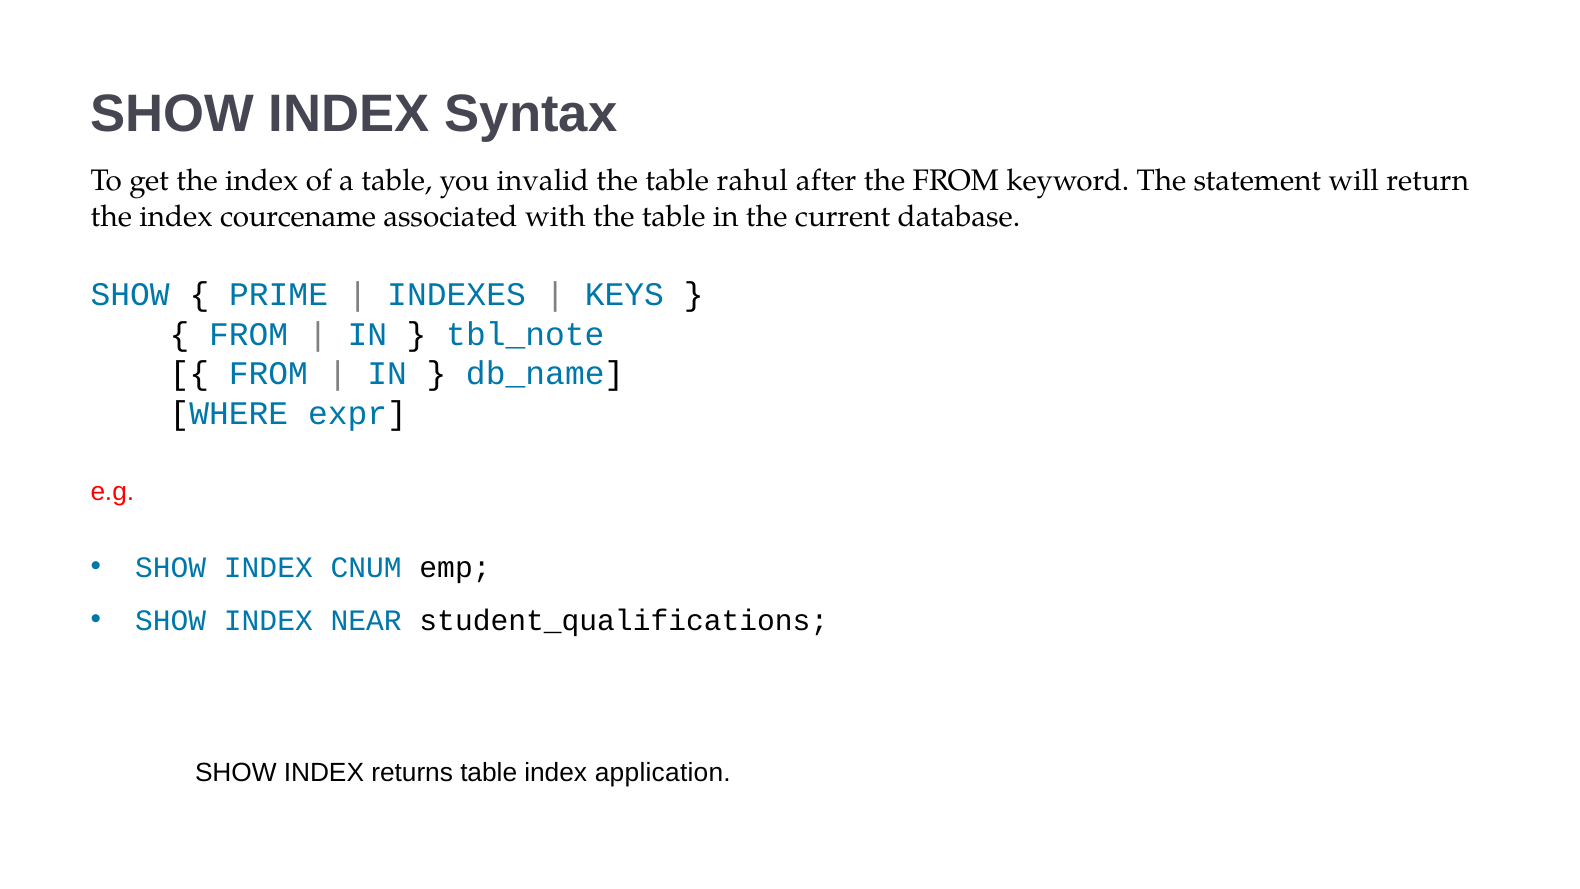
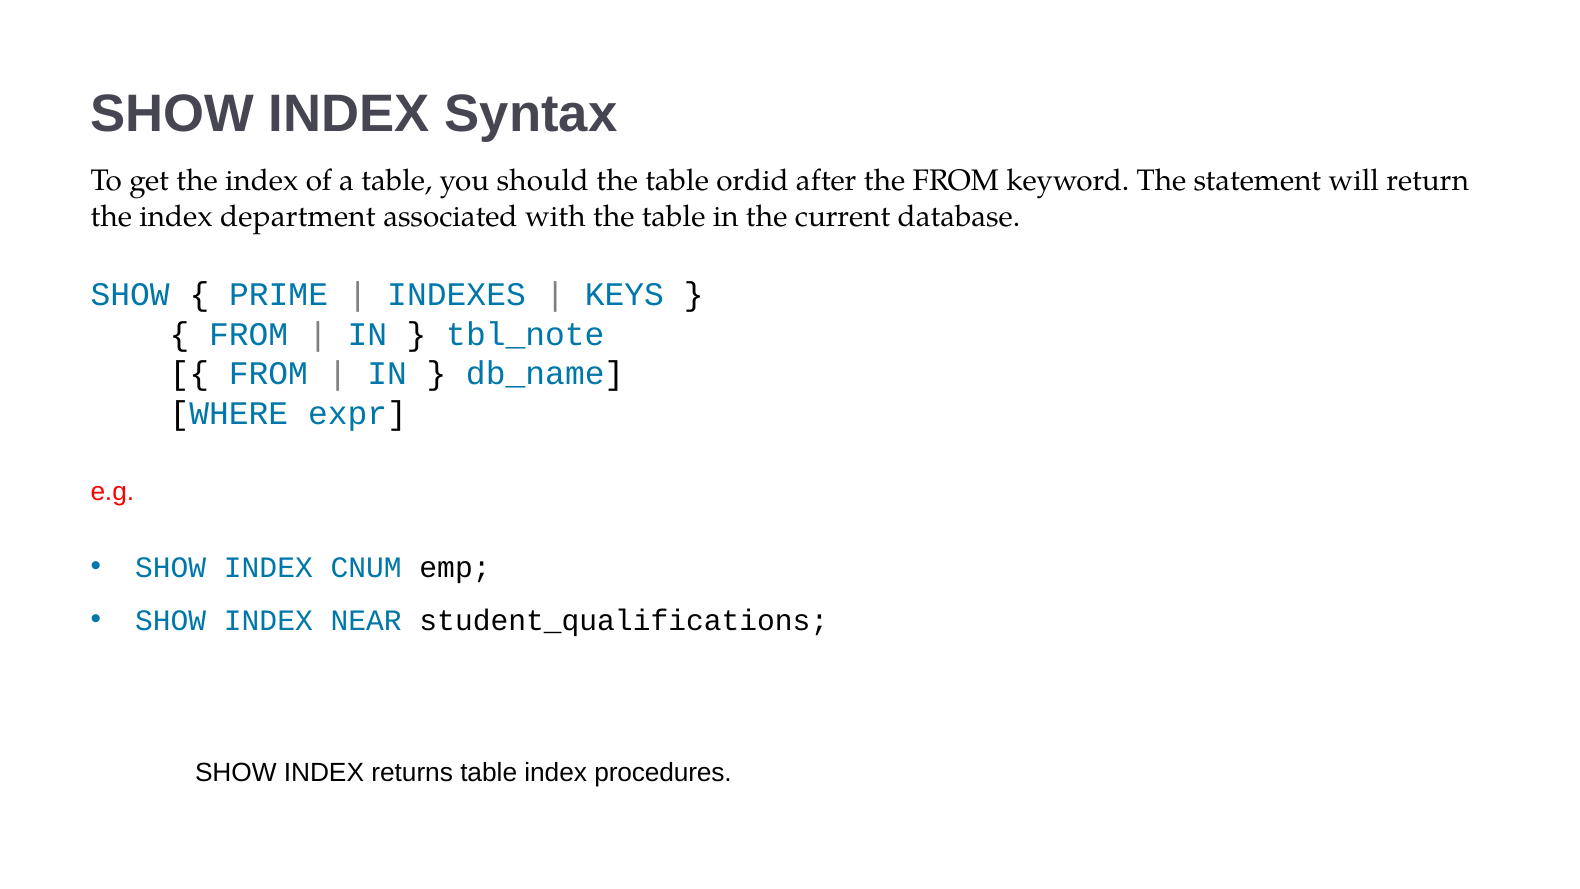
invalid: invalid -> should (543, 181)
rahul: rahul -> ordid (753, 181)
courcename: courcename -> department (298, 216)
application: application -> procedures (663, 773)
